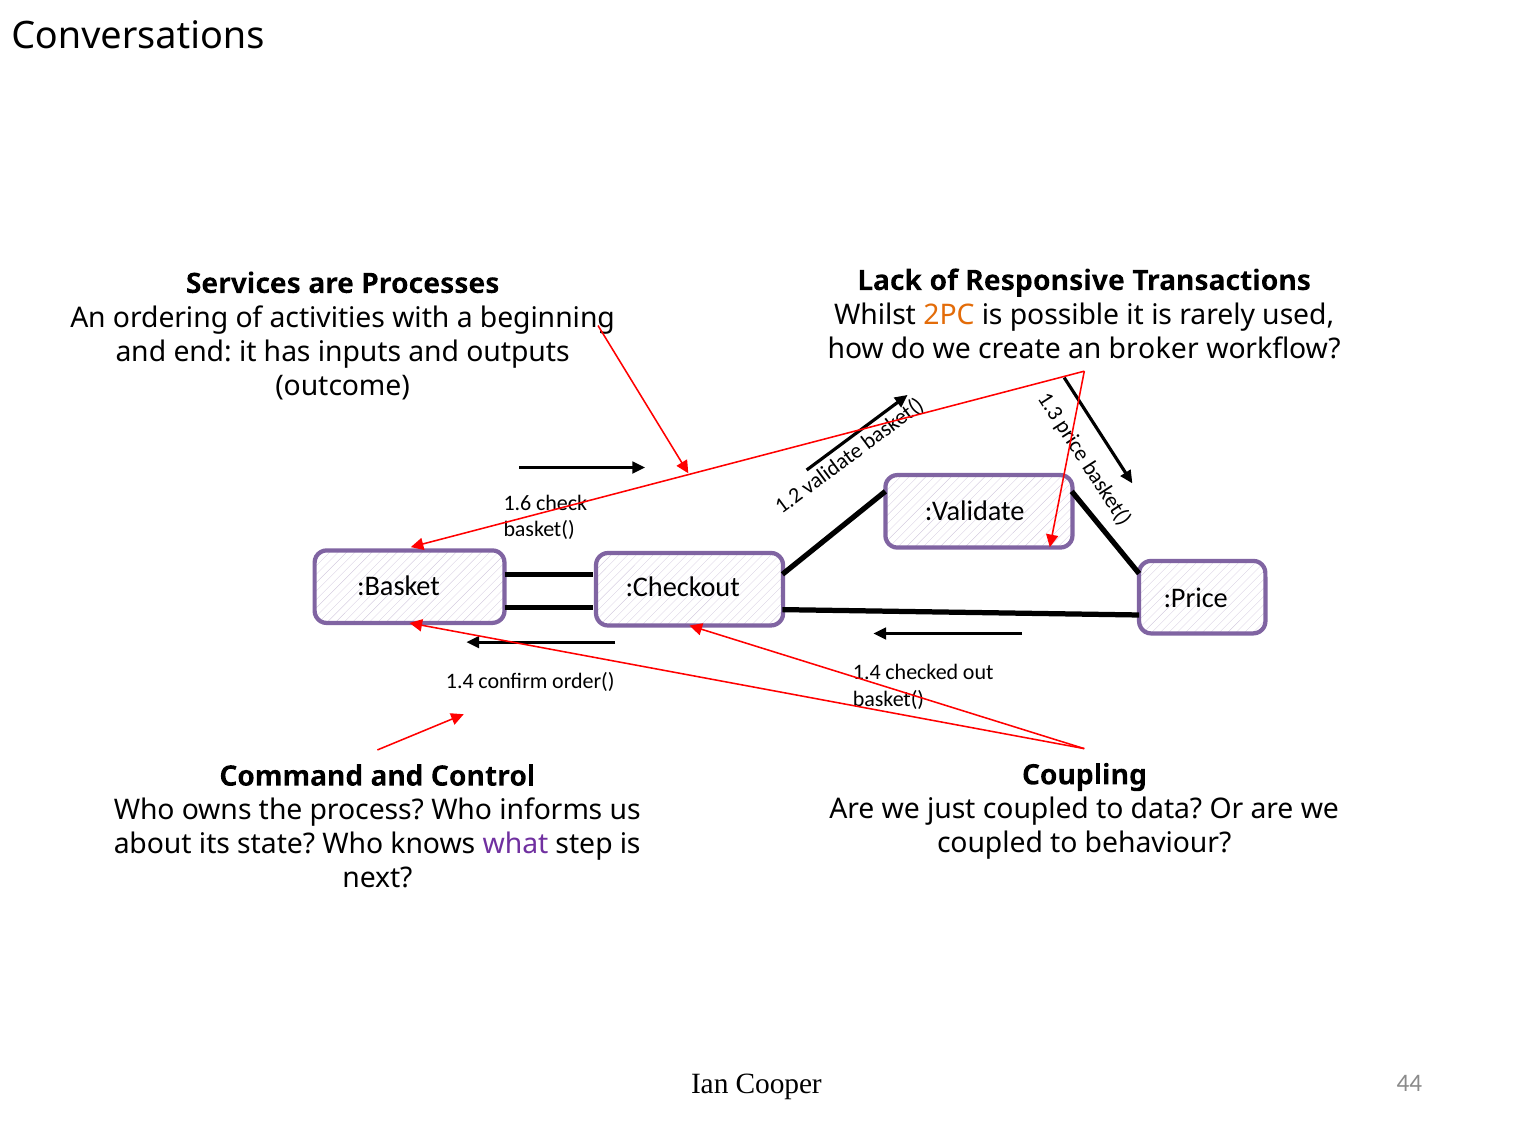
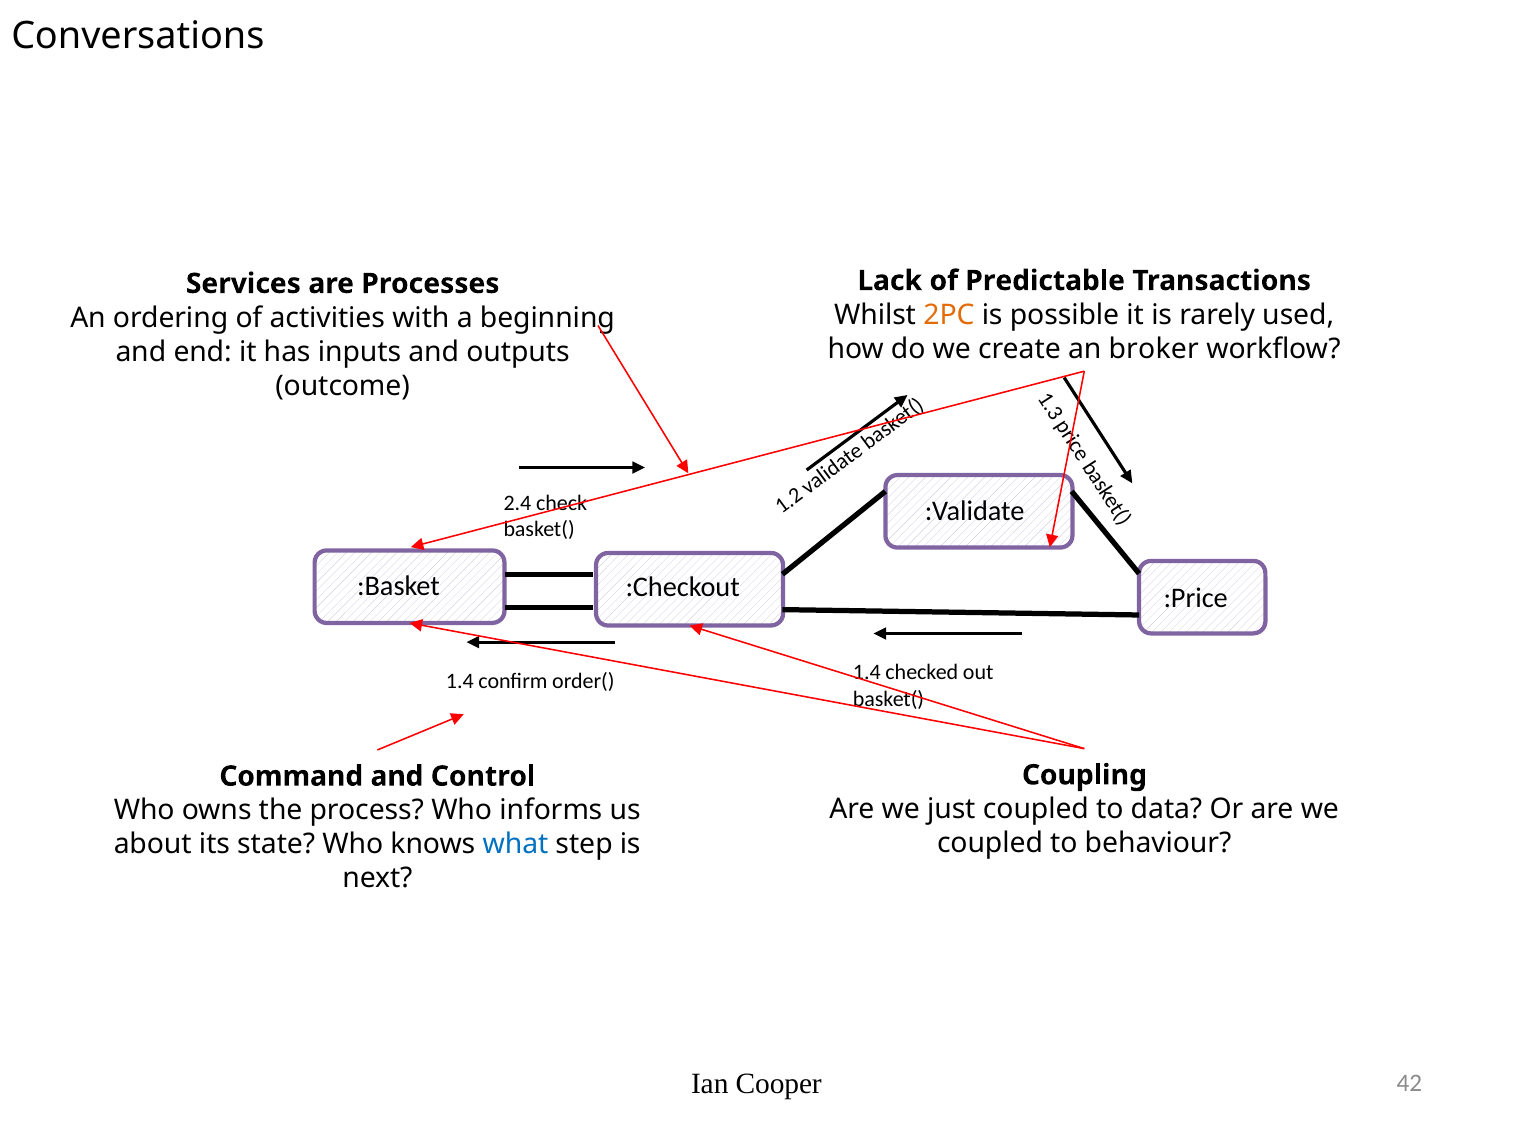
Responsive: Responsive -> Predictable (1045, 281)
1.6: 1.6 -> 2.4 (517, 503)
what colour: purple -> blue (516, 844)
44: 44 -> 42 (1409, 1083)
